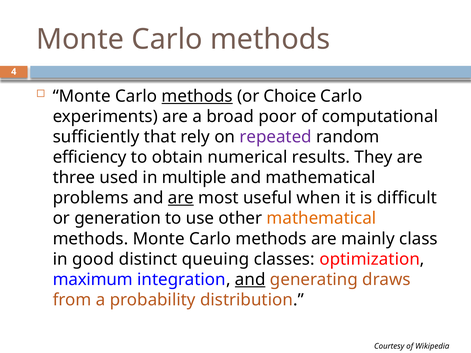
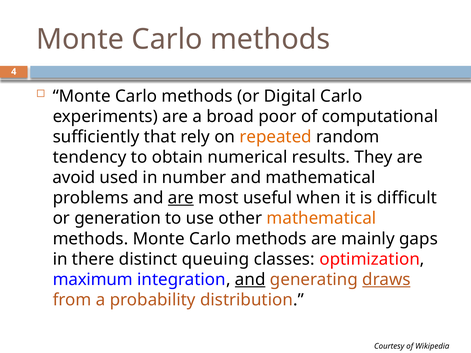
methods underline: present -> none (197, 96)
Choice: Choice -> Digital (290, 96)
repeated colour: purple -> orange (276, 137)
efficiency: efficiency -> tendency (90, 157)
three: three -> avoid (74, 178)
multiple: multiple -> number (194, 178)
class: class -> gaps (418, 239)
good: good -> there (93, 259)
draws underline: none -> present (386, 280)
